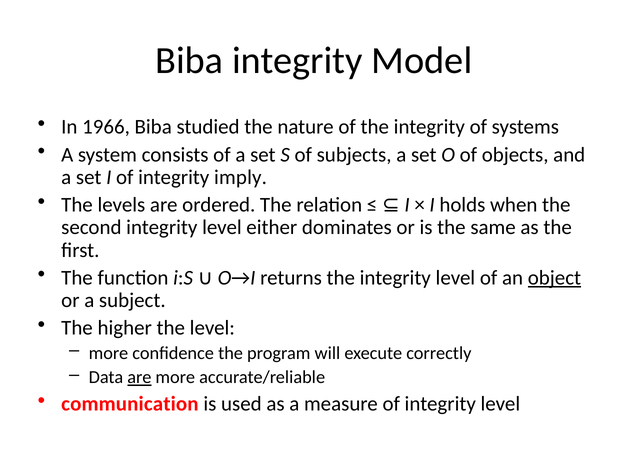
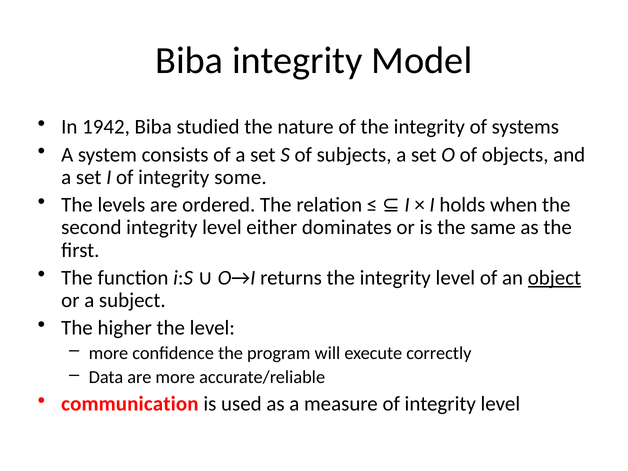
1966: 1966 -> 1942 (106, 127)
imply: imply -> some (241, 177)
are underline: present -> none (139, 377)
